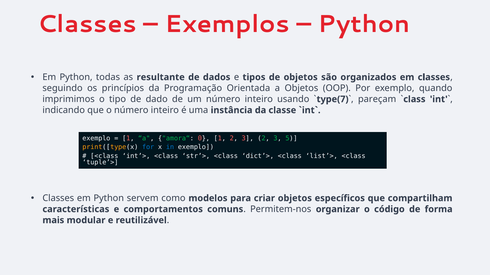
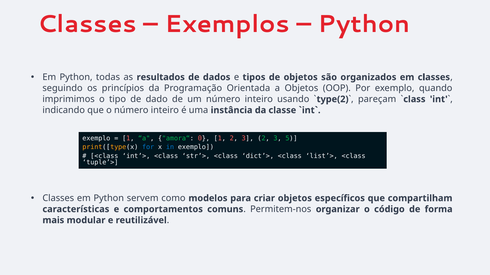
resultante: resultante -> resultados (161, 77)
type(7: type(7 -> type(2 (333, 99)
